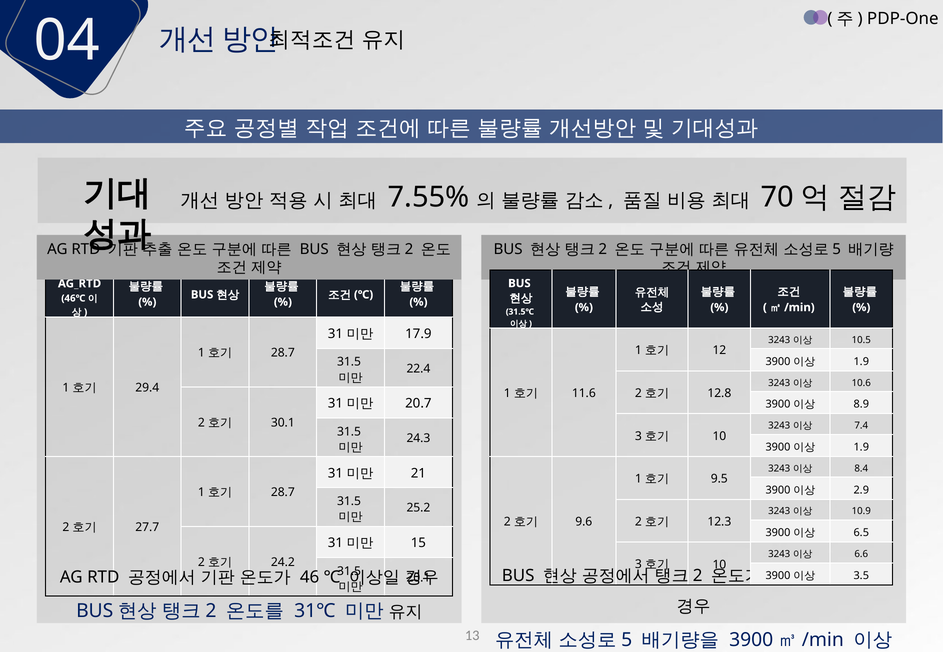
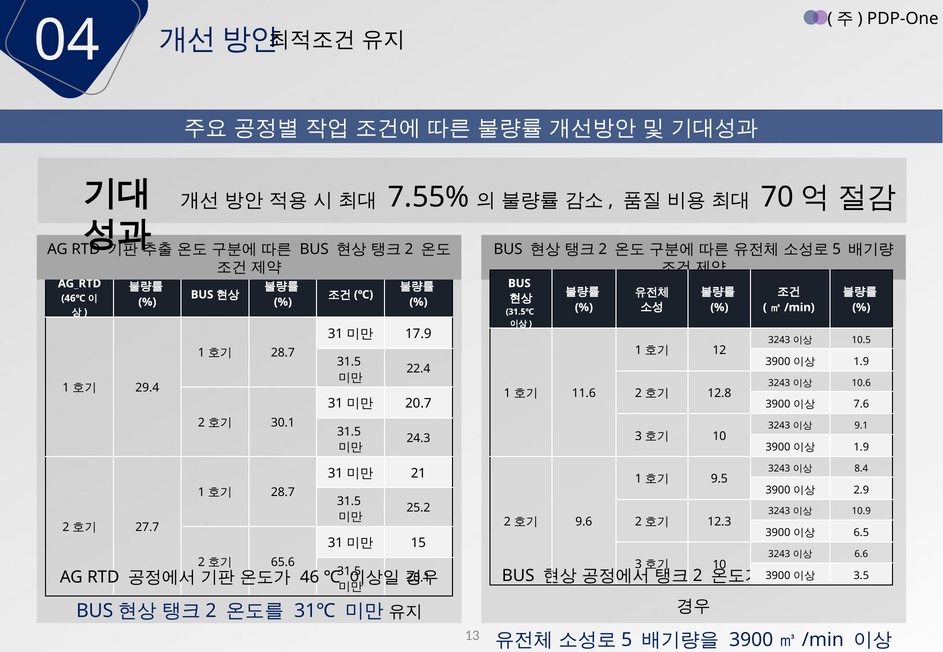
8.9: 8.9 -> 7.6 (861, 405)
7.4: 7.4 -> 9.1 (861, 426)
24.2: 24.2 -> 65.6 (283, 563)
